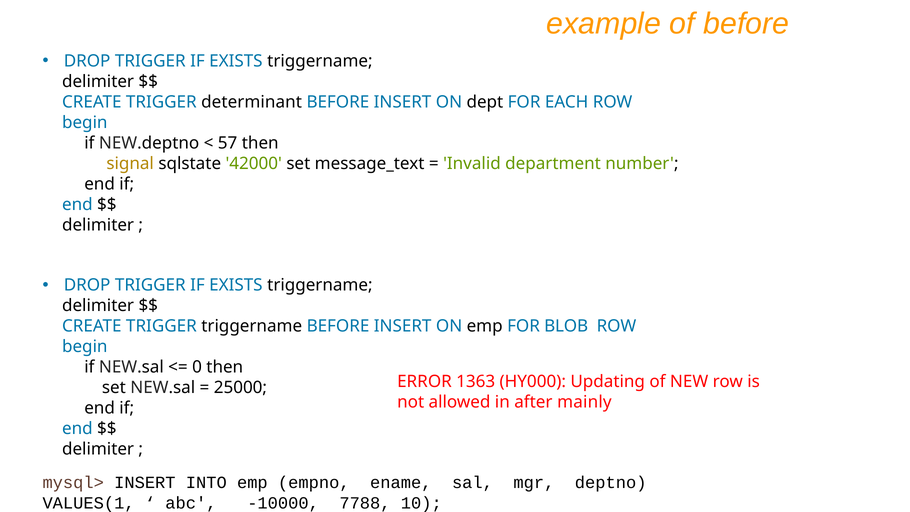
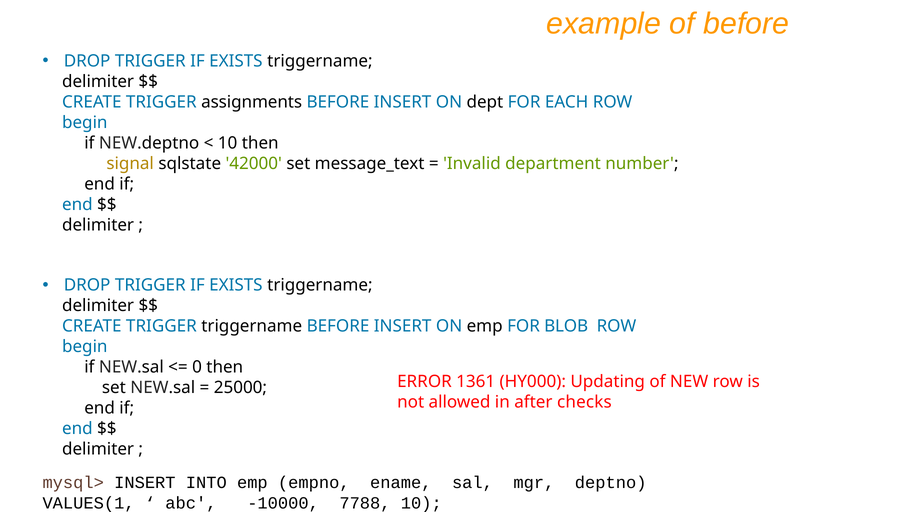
determinant: determinant -> assignments (252, 102)
57: 57 -> 10 (228, 143)
1363: 1363 -> 1361 (476, 382)
mainly: mainly -> checks (584, 402)
